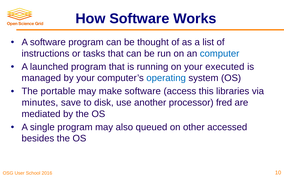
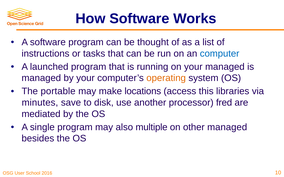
your executed: executed -> managed (225, 67)
operating colour: blue -> orange (166, 78)
make software: software -> locations (143, 92)
queued: queued -> multiple (152, 127)
other accessed: accessed -> managed (227, 127)
